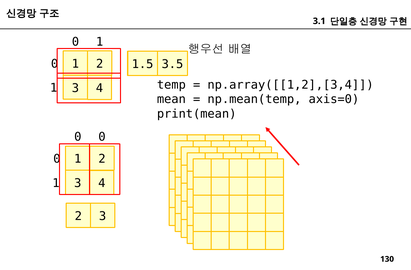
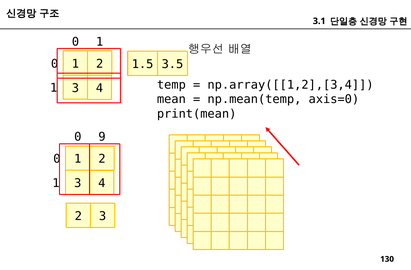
0 0: 0 -> 9 (102, 137)
